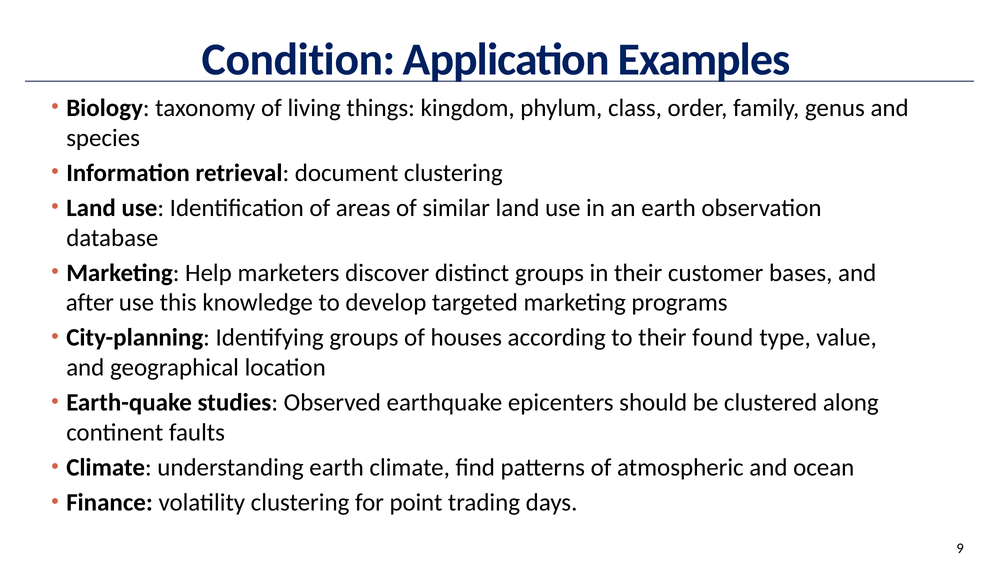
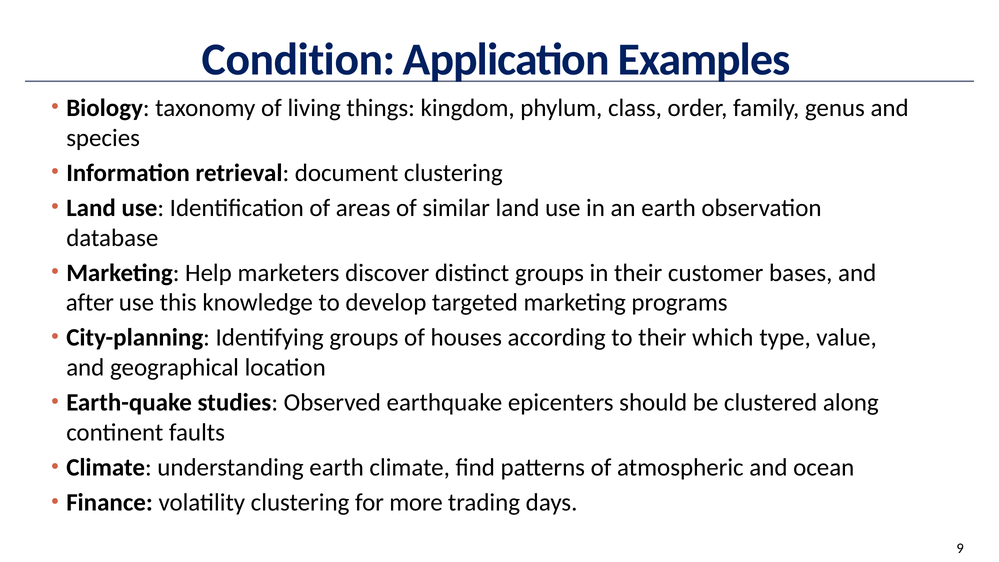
found: found -> which (723, 338)
point: point -> more (416, 502)
